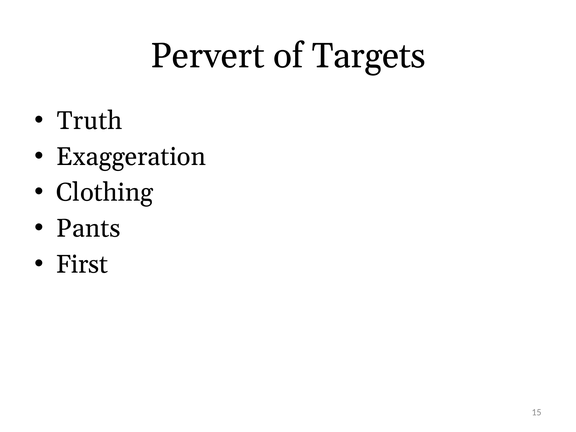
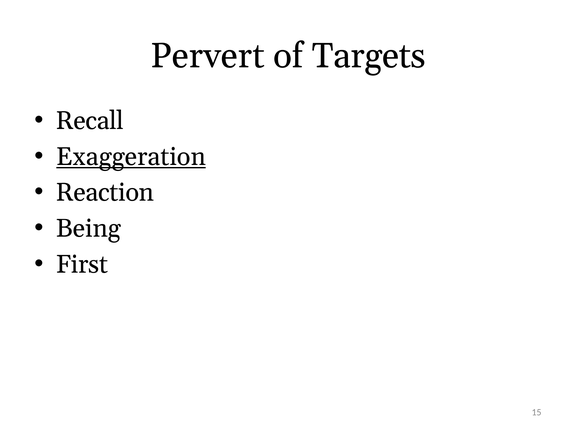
Truth: Truth -> Recall (90, 121)
Exaggeration underline: none -> present (131, 157)
Clothing: Clothing -> Reaction (105, 193)
Pants: Pants -> Being (89, 228)
